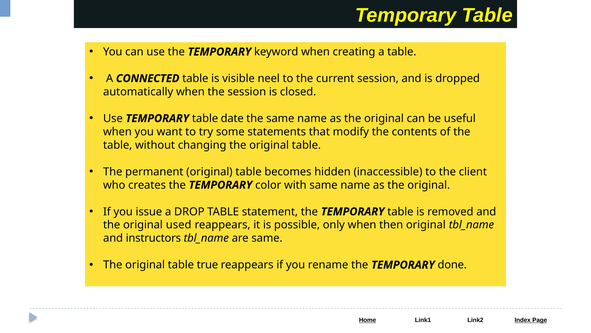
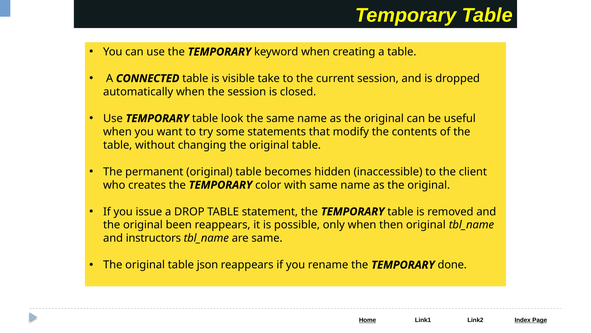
neel: neel -> take (269, 78)
date: date -> look (232, 118)
used: used -> been (179, 225)
true: true -> json (207, 265)
